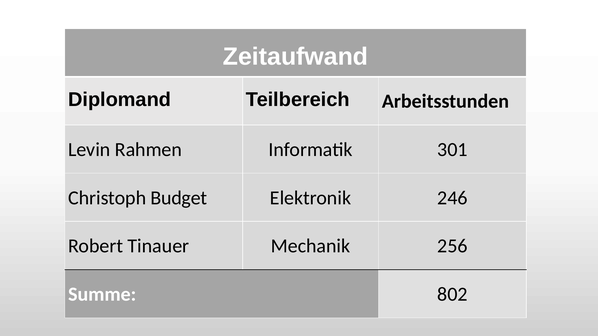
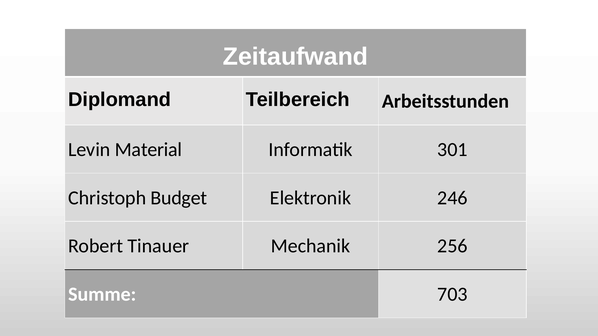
Rahmen: Rahmen -> Material (149, 150)
802: 802 -> 703 (452, 295)
